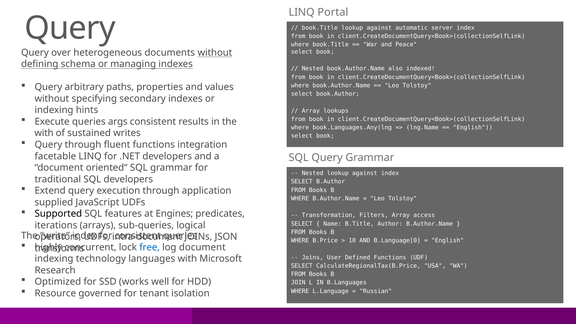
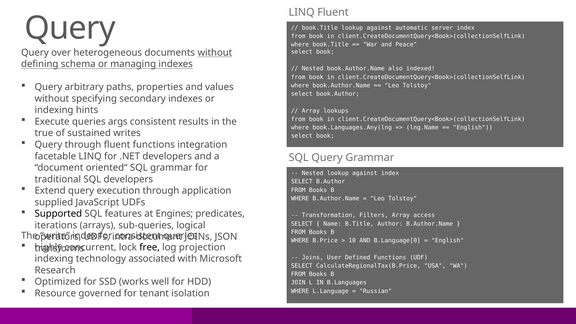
LINQ Portal: Portal -> Fluent (333, 12)
with: with -> true (44, 133)
free colour: blue -> black (150, 247)
log document: document -> projection (202, 247)
languages: languages -> associated (152, 259)
